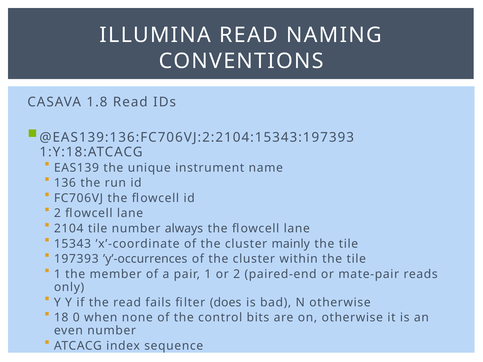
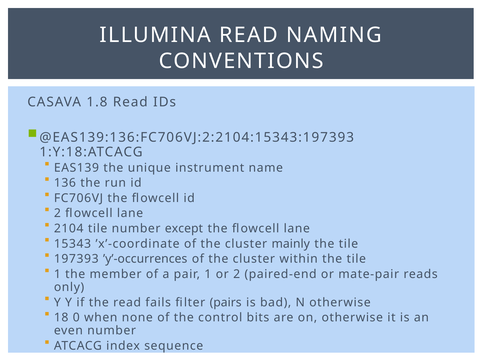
always: always -> except (184, 229)
does: does -> pairs (226, 303)
